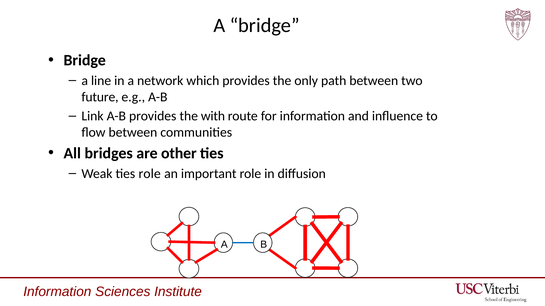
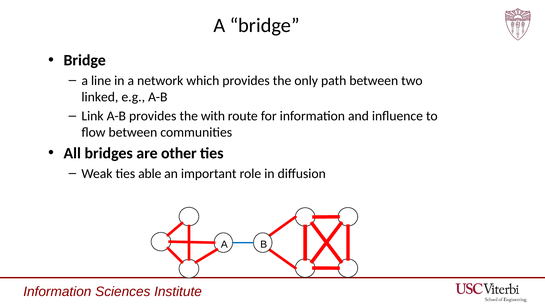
future: future -> linked (100, 97)
ties role: role -> able (150, 174)
